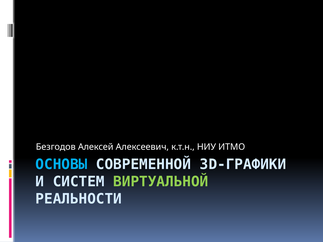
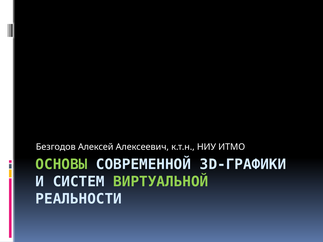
ОСНОВЫ colour: light blue -> light green (61, 165)
